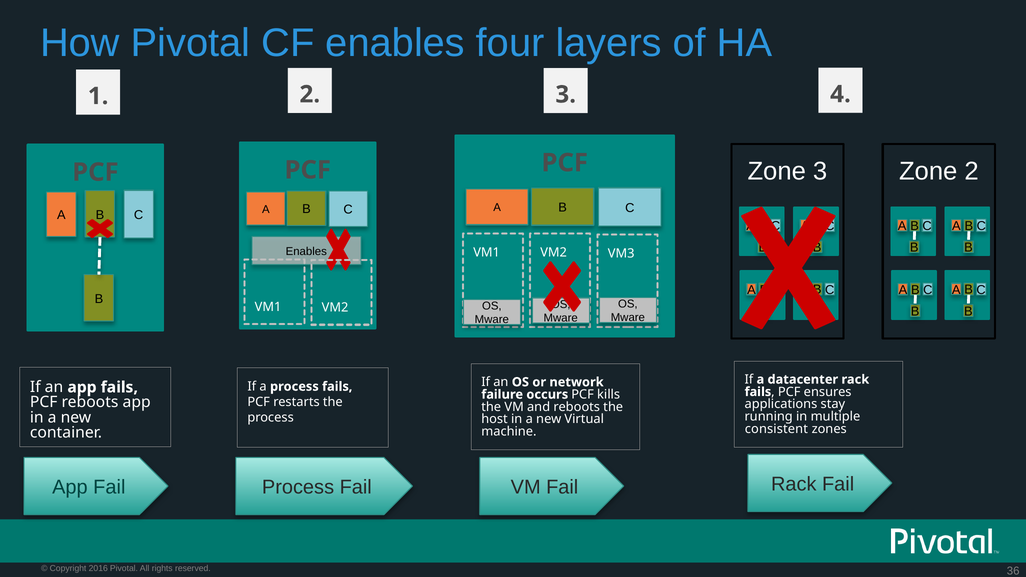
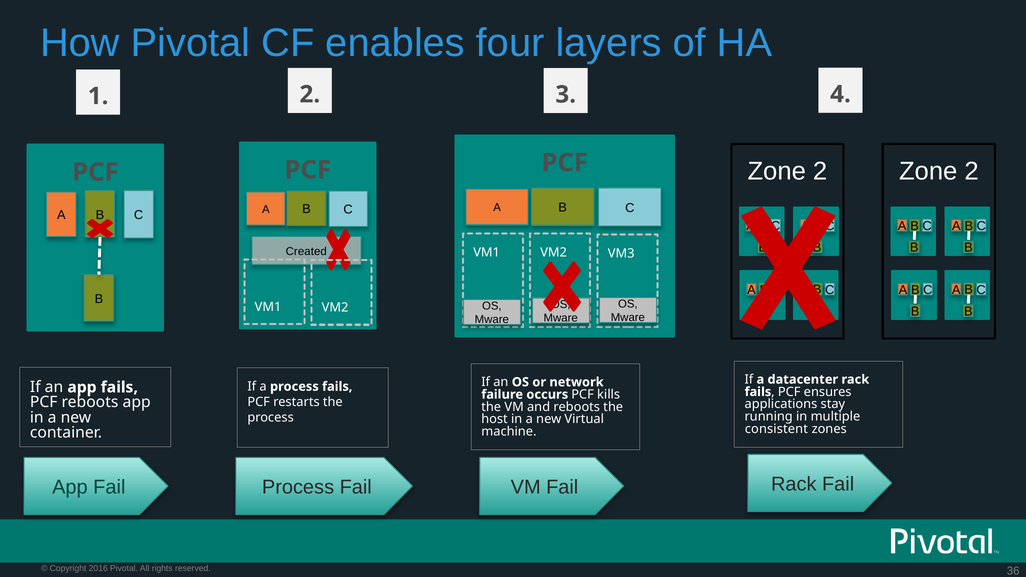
3: 3 -> 2 (820, 172)
Enables: Enables -> Created (306, 252)
